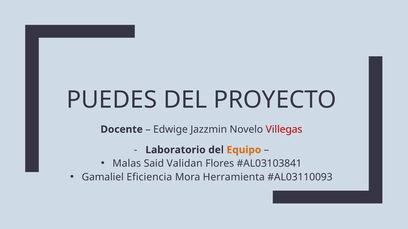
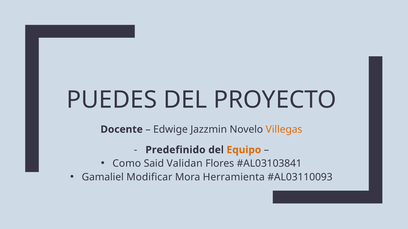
Villegas colour: red -> orange (284, 130)
Laboratorio: Laboratorio -> Predefinido (175, 150)
Malas: Malas -> Como (127, 164)
Eficiencia: Eficiencia -> Modificar (149, 178)
